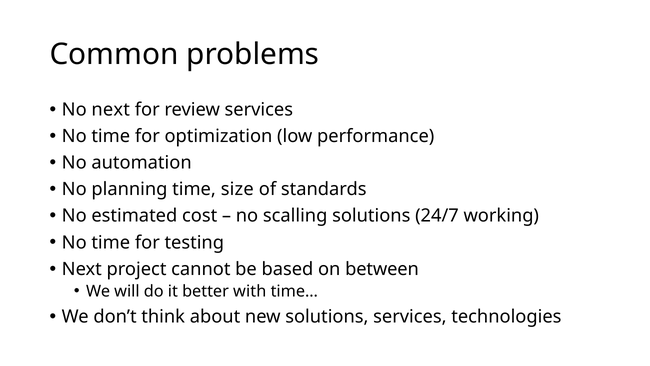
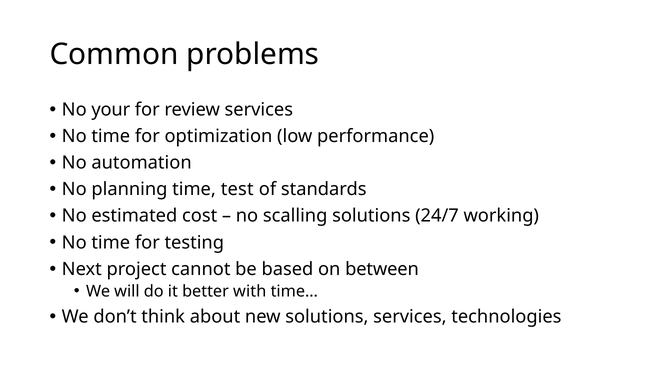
No next: next -> your (111, 110)
size: size -> test (237, 189)
